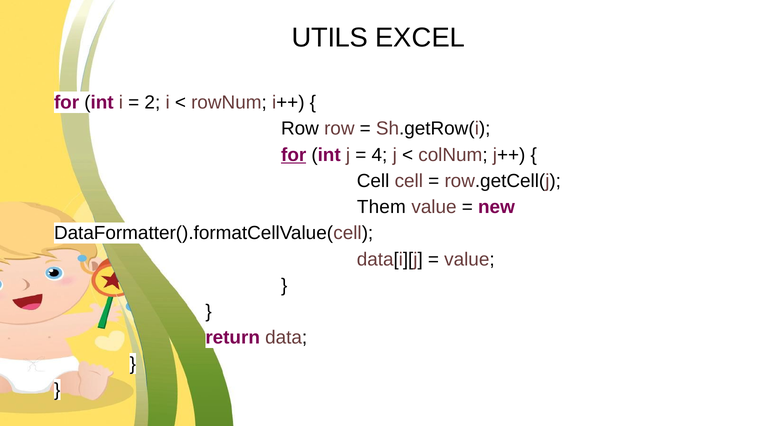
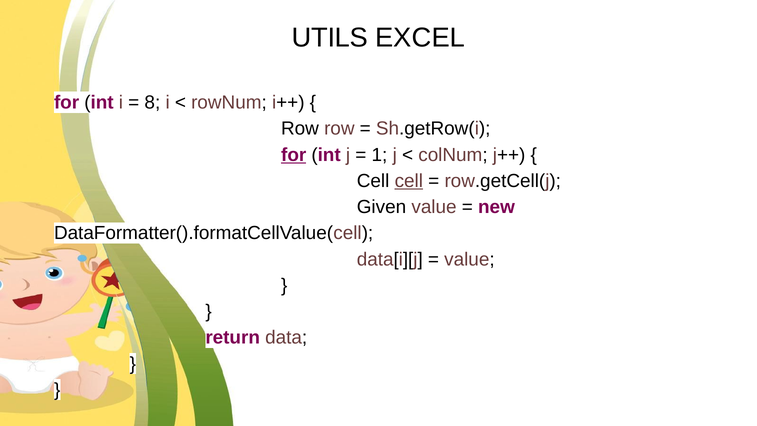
2: 2 -> 8 (152, 103)
4: 4 -> 1 (379, 155)
cell underline: none -> present (409, 181)
Them: Them -> Given (381, 207)
